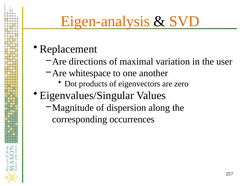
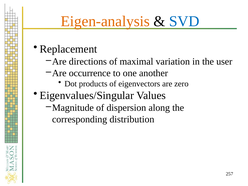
SVD colour: orange -> blue (184, 21)
whitespace: whitespace -> occurrence (90, 73)
occurrences: occurrences -> distribution (132, 119)
